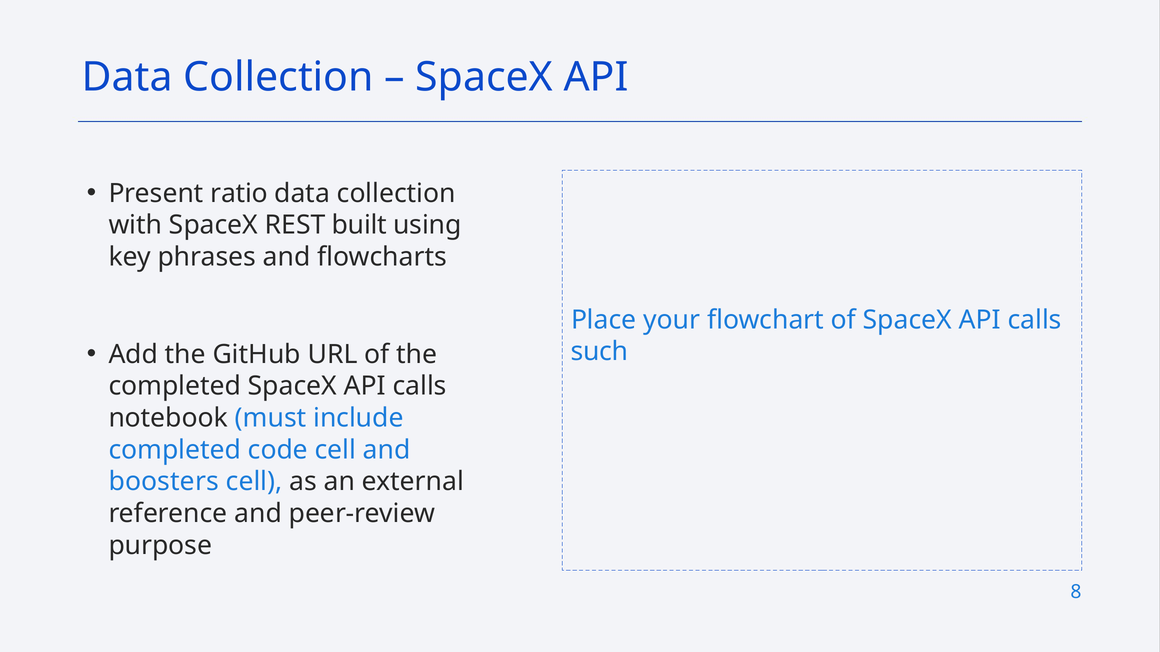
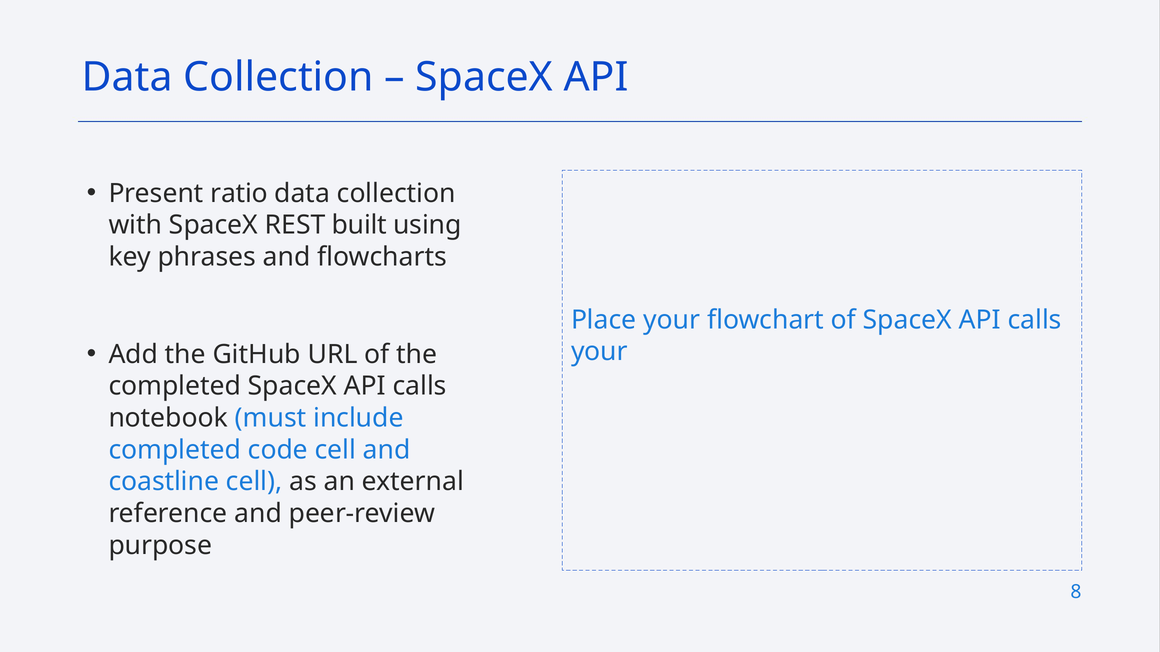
such: such -> your (599, 352)
boosters: boosters -> coastline (164, 482)
